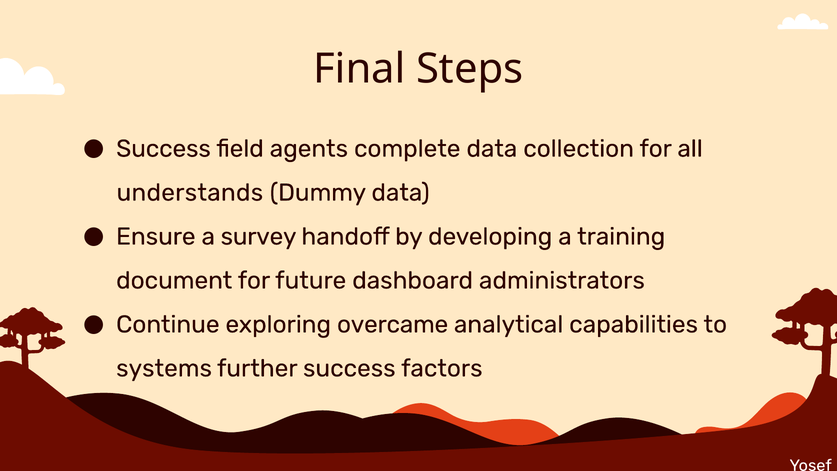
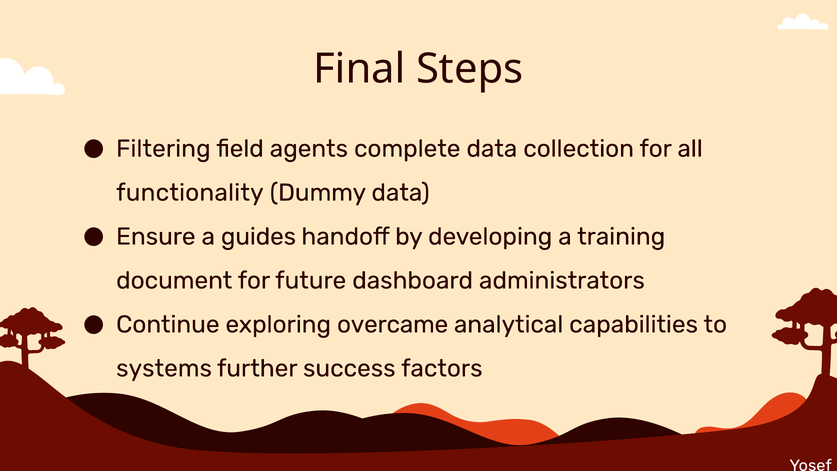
Success: Success -> Filtering (163, 149)
understands: understands -> functionality (190, 193)
survey: survey -> guides (258, 236)
